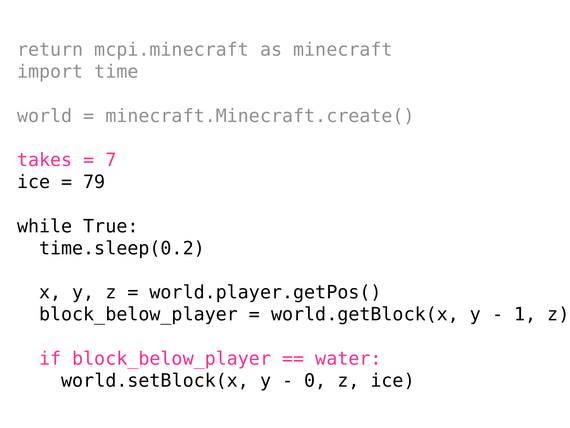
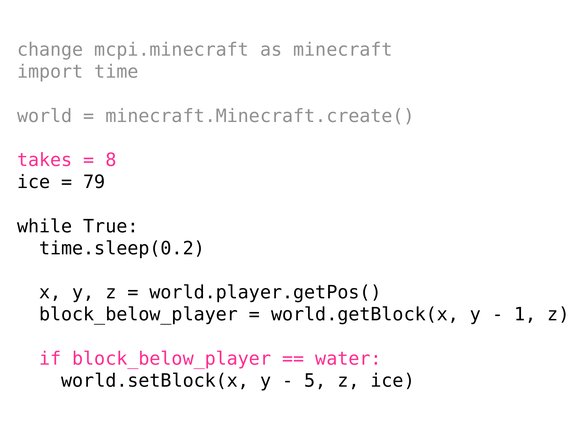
return: return -> change (50, 50)
7: 7 -> 8 (111, 160)
0: 0 -> 5 (315, 380)
